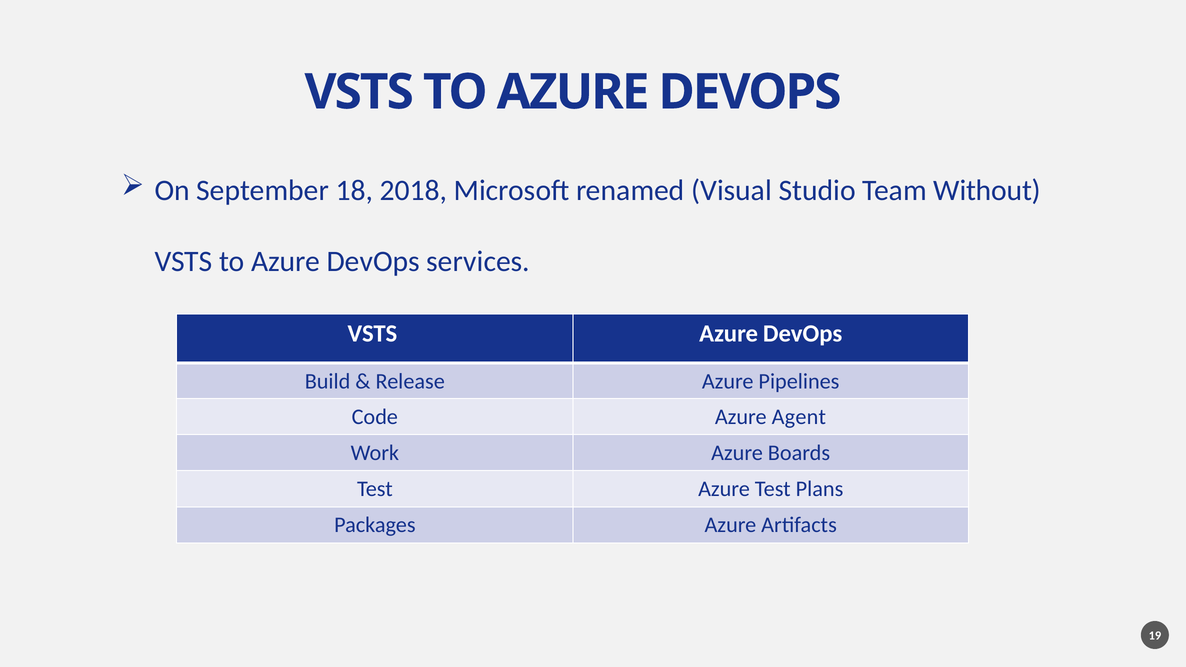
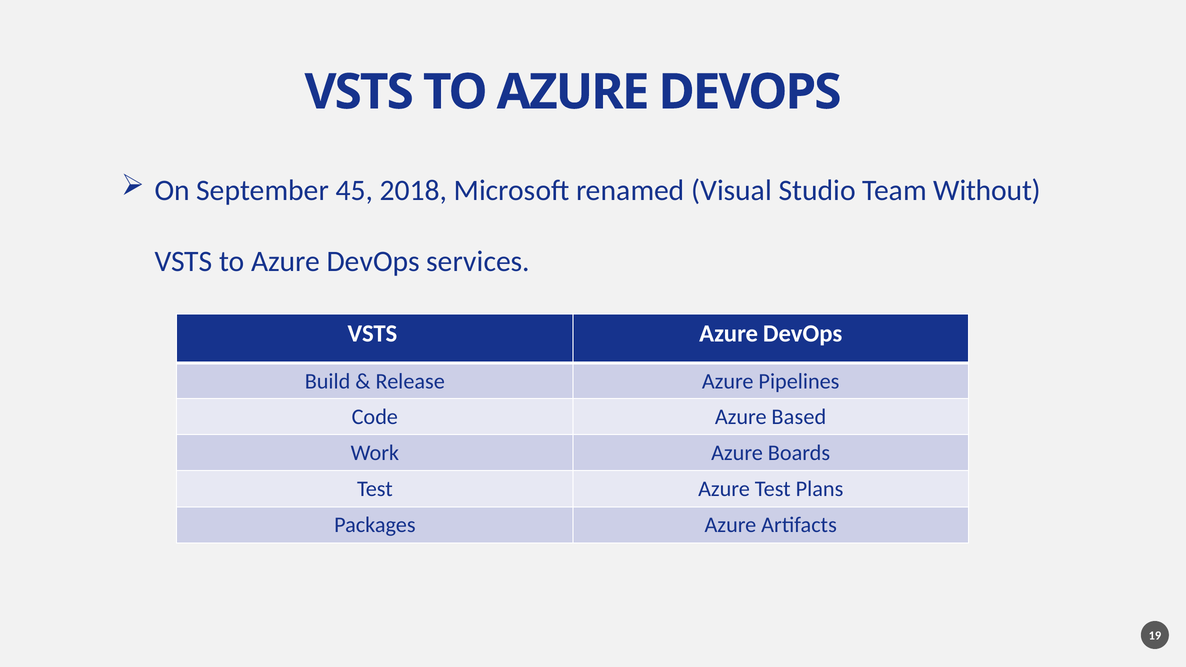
18: 18 -> 45 (354, 191)
Agent: Agent -> Based (799, 417)
